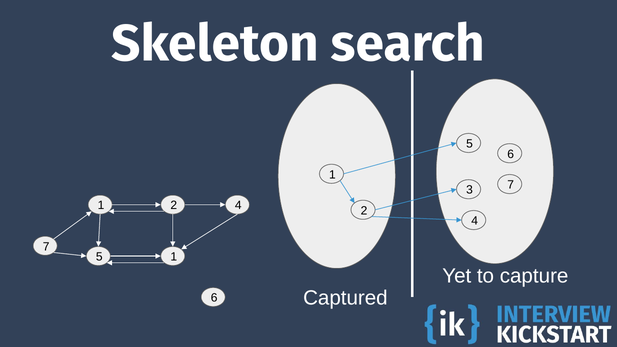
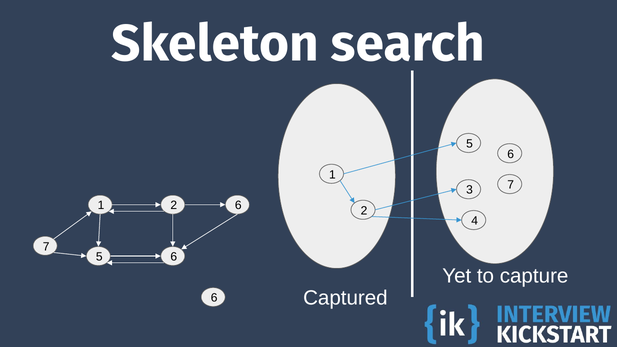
2 4: 4 -> 6 (238, 206)
5 1: 1 -> 6 (174, 257)
